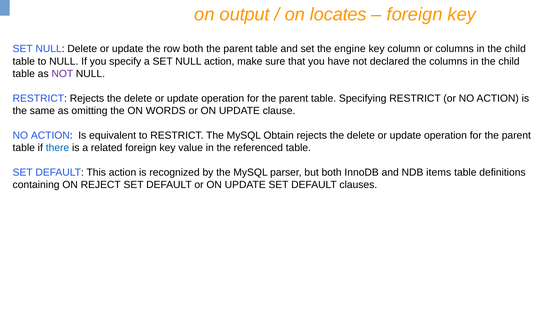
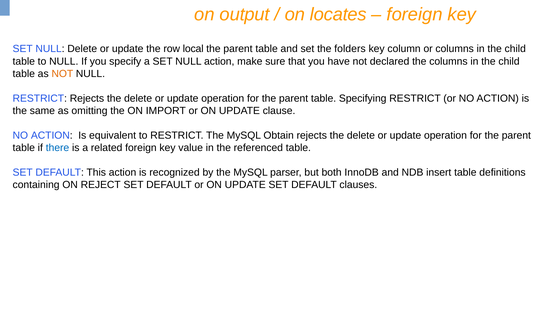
row both: both -> local (193, 49)
engine: engine -> folders (350, 49)
NOT colour: purple -> orange (62, 74)
WORDS: WORDS -> IMPORT (166, 111)
items: items -> insert (439, 172)
